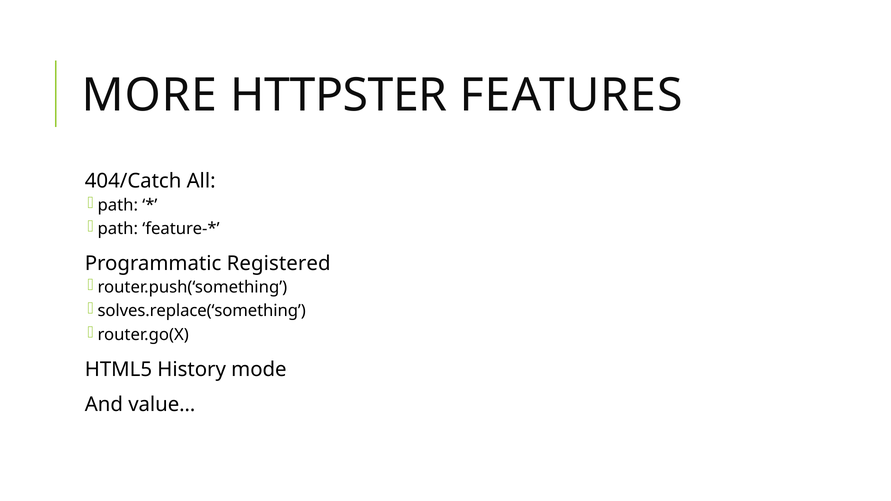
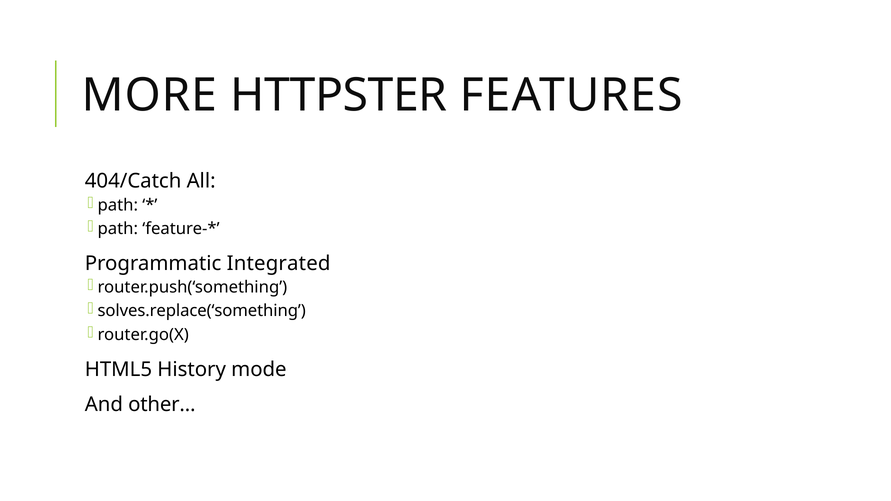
Registered: Registered -> Integrated (279, 264)
value…: value… -> other… (162, 405)
